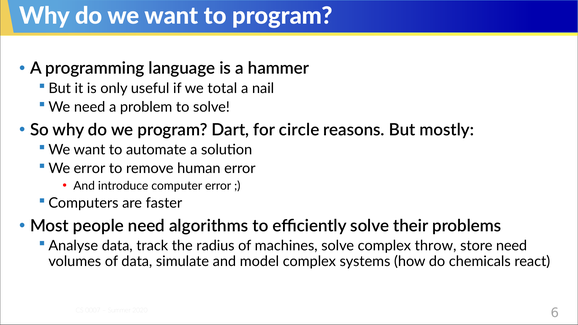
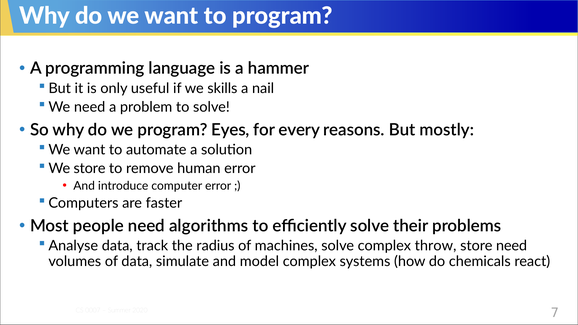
total: total -> skills (222, 88)
Dart: Dart -> Eyes (230, 130)
circle: circle -> every (299, 130)
We error: error -> store (90, 168)
6: 6 -> 7 (555, 313)
